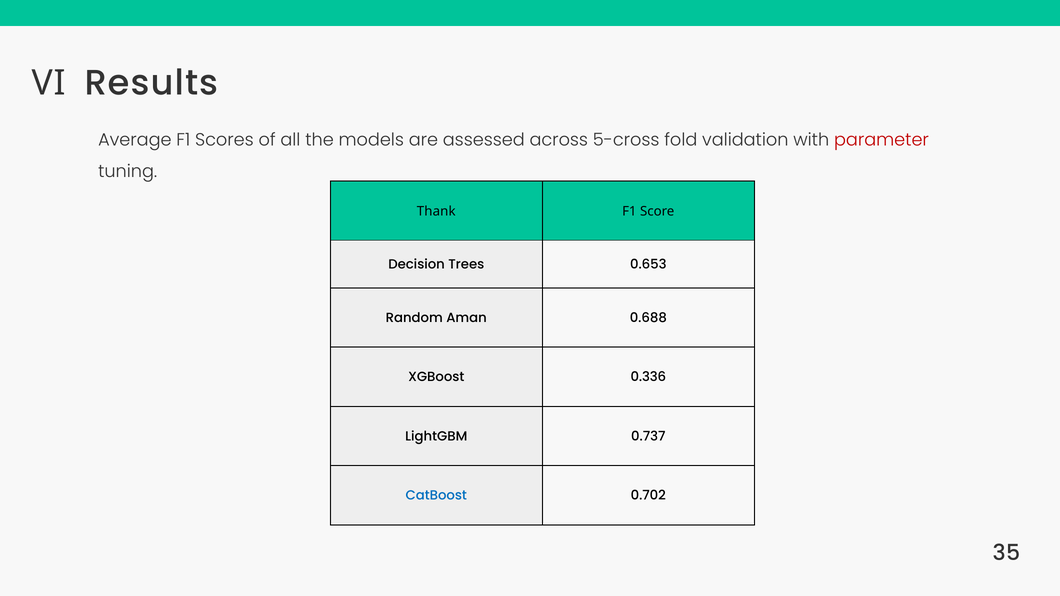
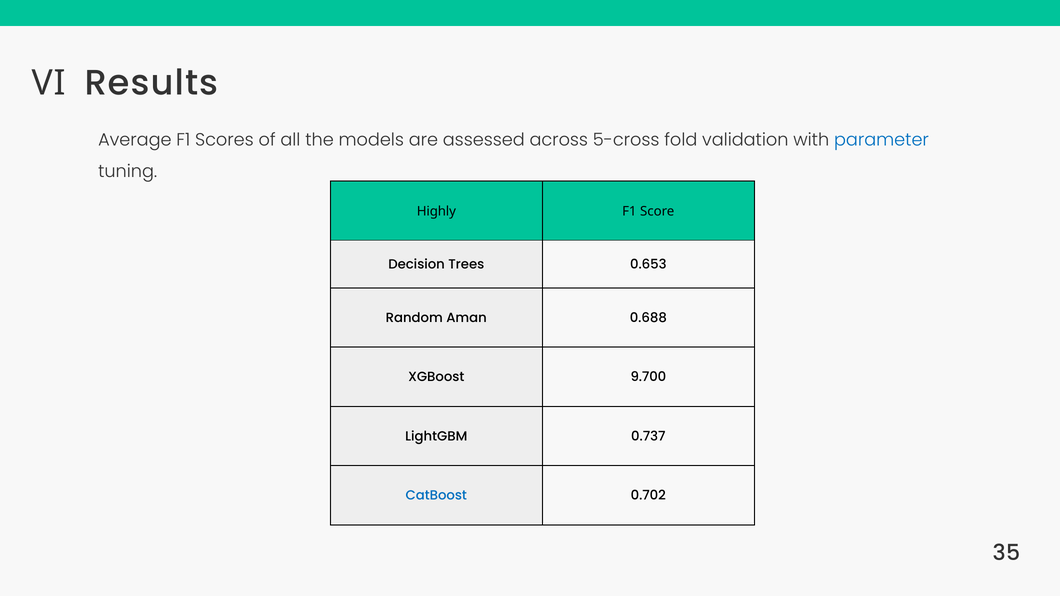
parameter colour: red -> blue (881, 140)
Thank: Thank -> Highly (436, 212)
0.336: 0.336 -> 9.700 (648, 377)
